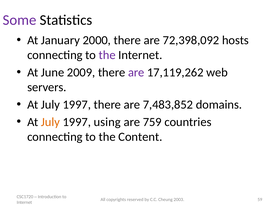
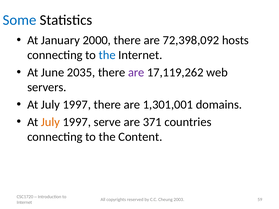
Some colour: purple -> blue (20, 20)
the colour: purple -> blue (107, 55)
2009: 2009 -> 2035 (81, 72)
7,483,852: 7,483,852 -> 1,301,001 (168, 105)
using: using -> serve (107, 122)
759: 759 -> 371 (152, 122)
